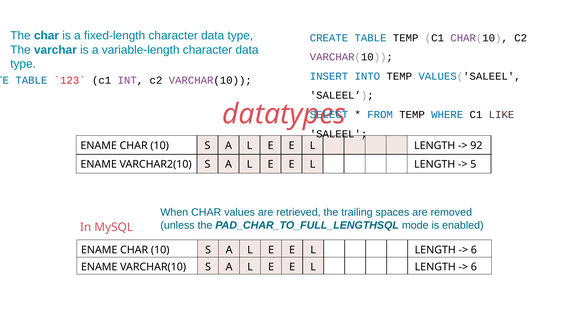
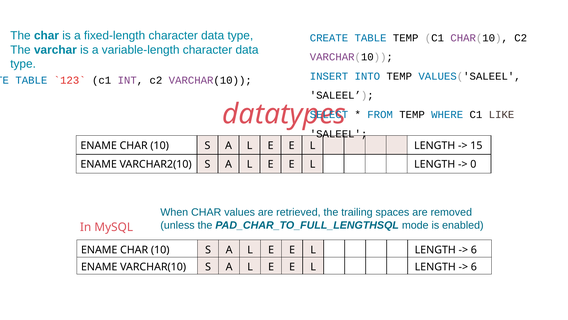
92: 92 -> 15 (476, 145)
5: 5 -> 0 (473, 164)
